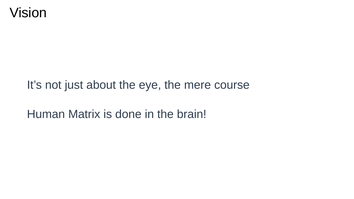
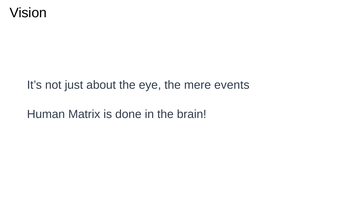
course: course -> events (232, 85)
